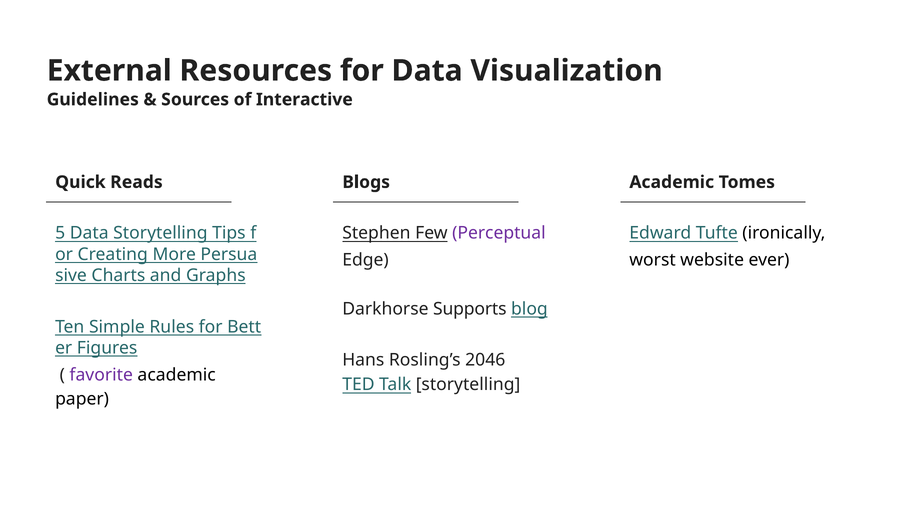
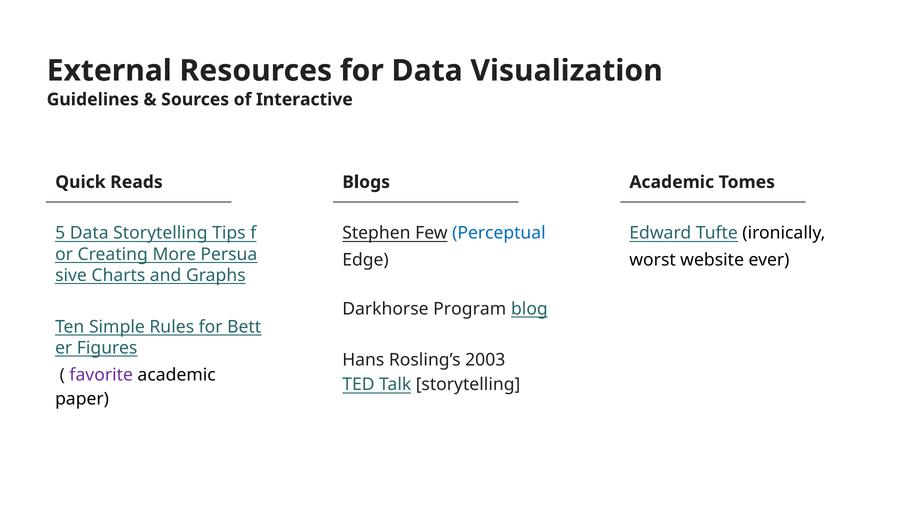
Perceptual colour: purple -> blue (499, 233)
Supports: Supports -> Program (470, 309)
2046: 2046 -> 2003 (485, 360)
